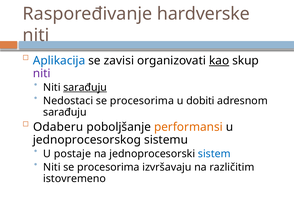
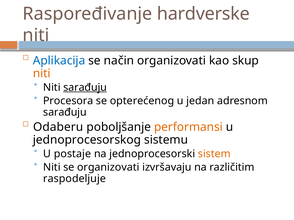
zavisi: zavisi -> način (119, 61)
kao underline: present -> none (219, 61)
niti colour: purple -> orange (42, 74)
Nedostaci: Nedostaci -> Procesora (68, 101)
procesorima: procesorima -> opterećenog (142, 101)
dobiti: dobiti -> jedan (200, 101)
sistem colour: blue -> orange (214, 154)
Niti se procesorima: procesorima -> organizovati (108, 168)
istovremeno: istovremeno -> raspodeljuje (74, 179)
